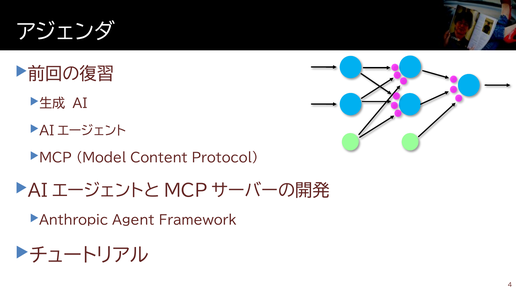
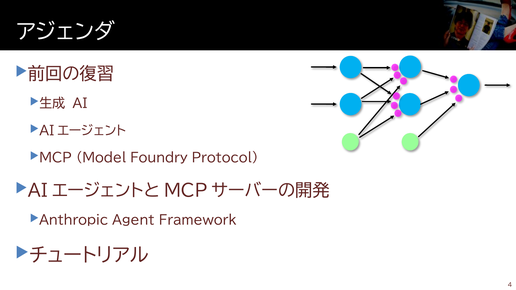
Content: Content -> Foundry (159, 158)
